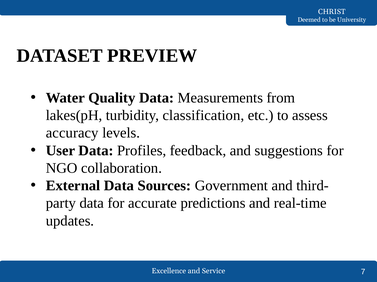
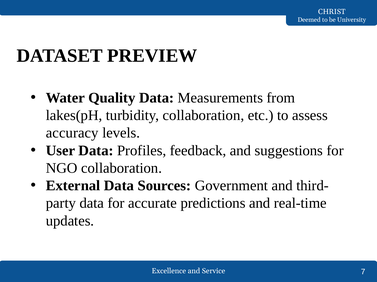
turbidity classification: classification -> collaboration (203, 116)
